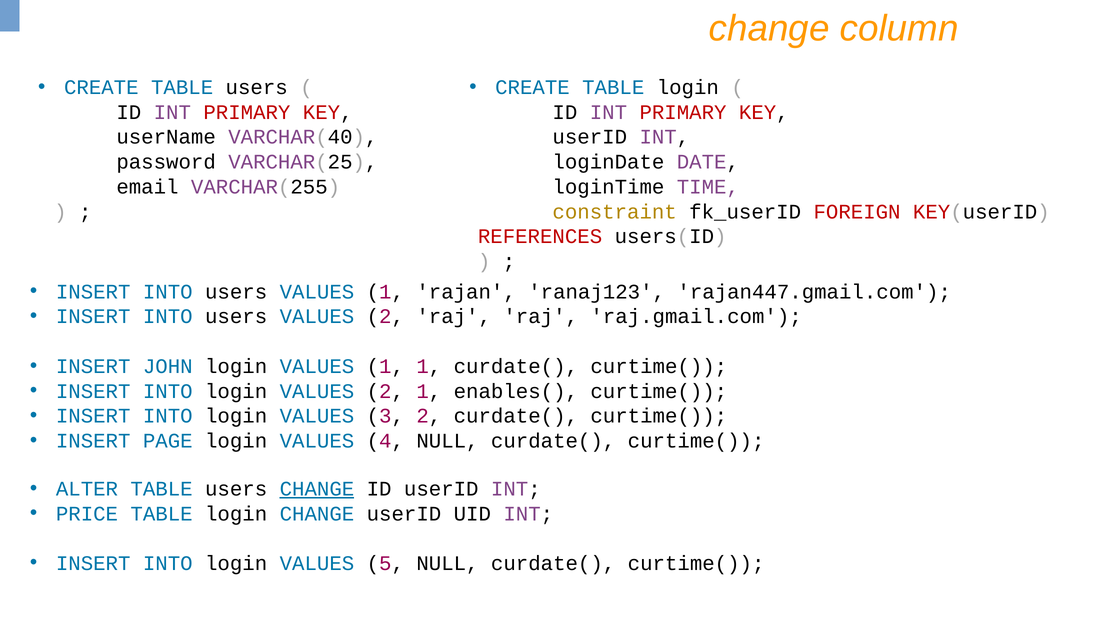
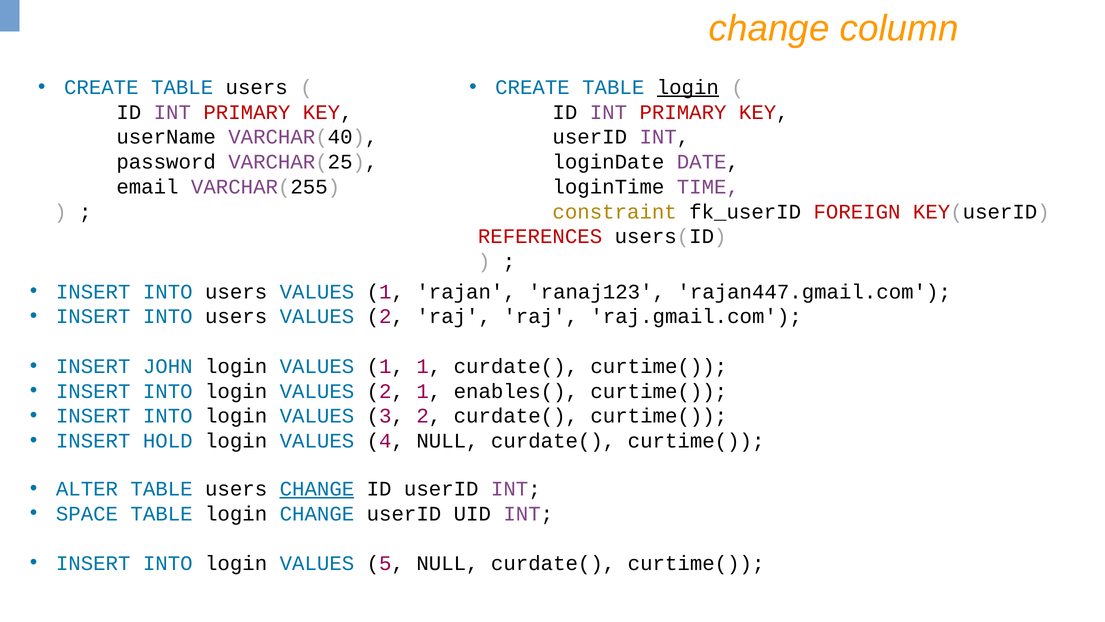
login underline: none -> present (688, 87)
PAGE: PAGE -> HOLD (168, 441)
PRICE: PRICE -> SPACE (87, 513)
